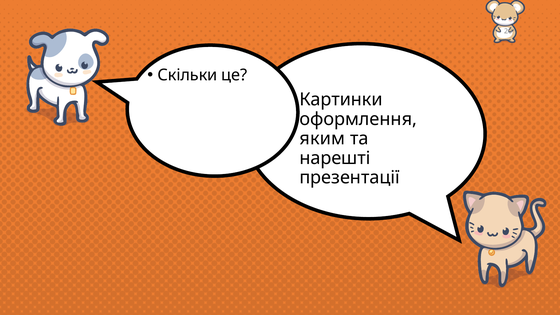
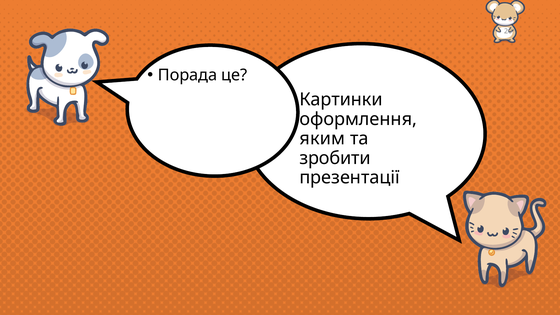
Скільки: Скільки -> Порада (187, 75)
нарешті: нарешті -> зробити (335, 158)
